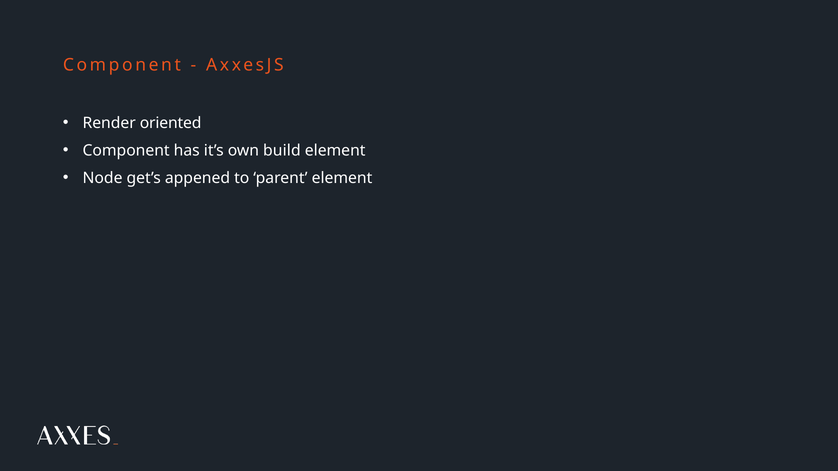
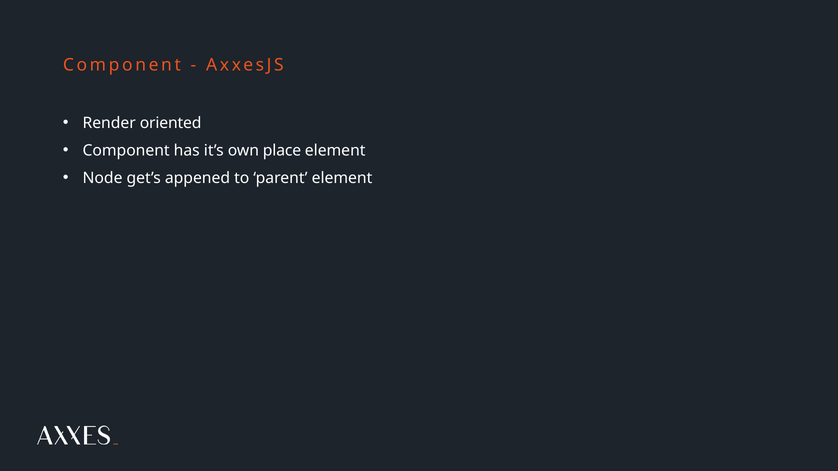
build: build -> place (282, 151)
